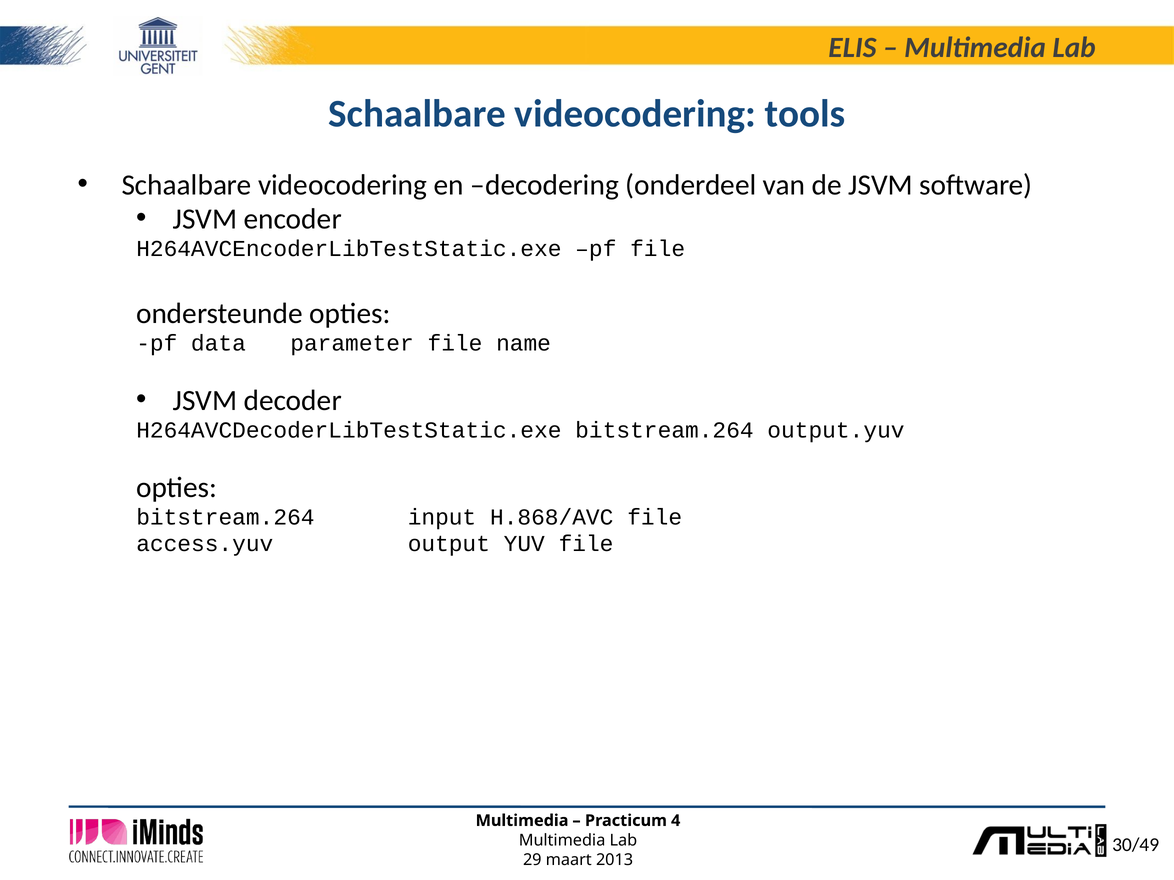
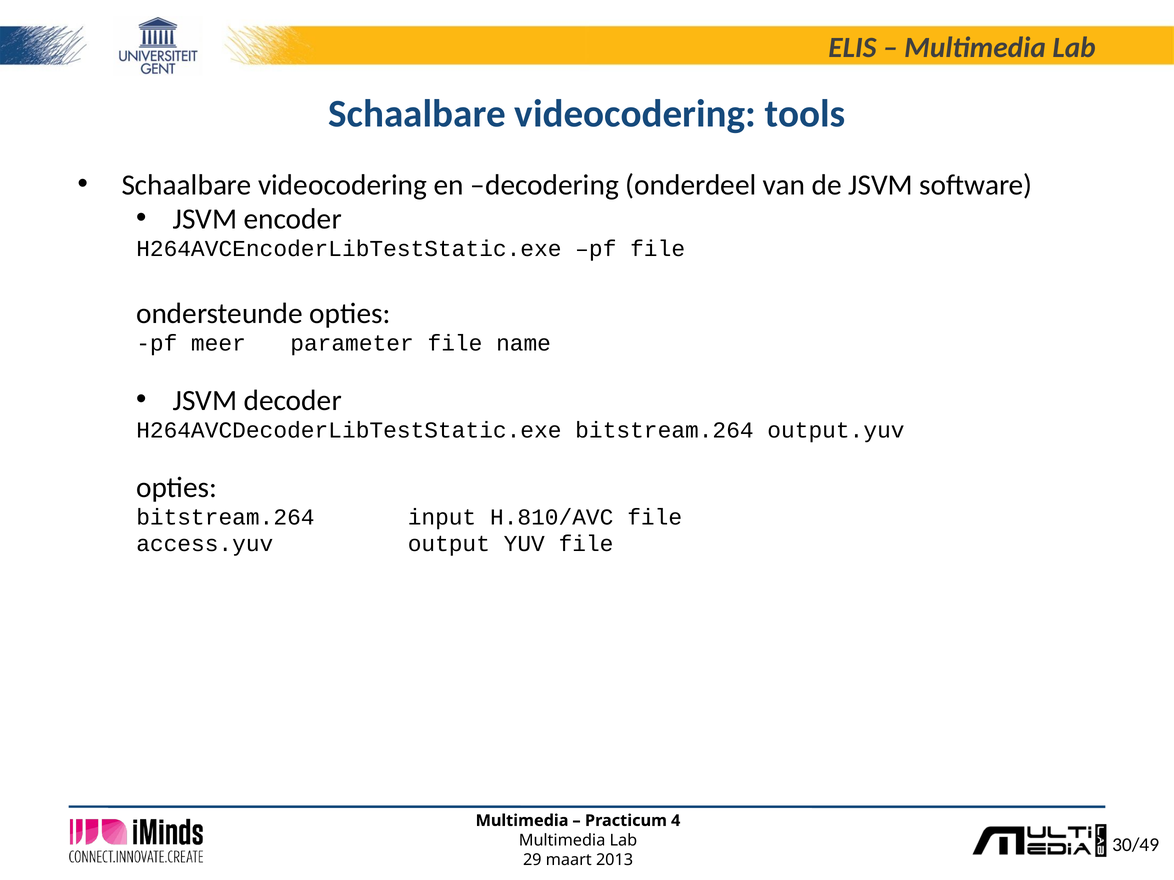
data: data -> meer (218, 344)
H.868/AVC: H.868/AVC -> H.810/AVC (552, 518)
